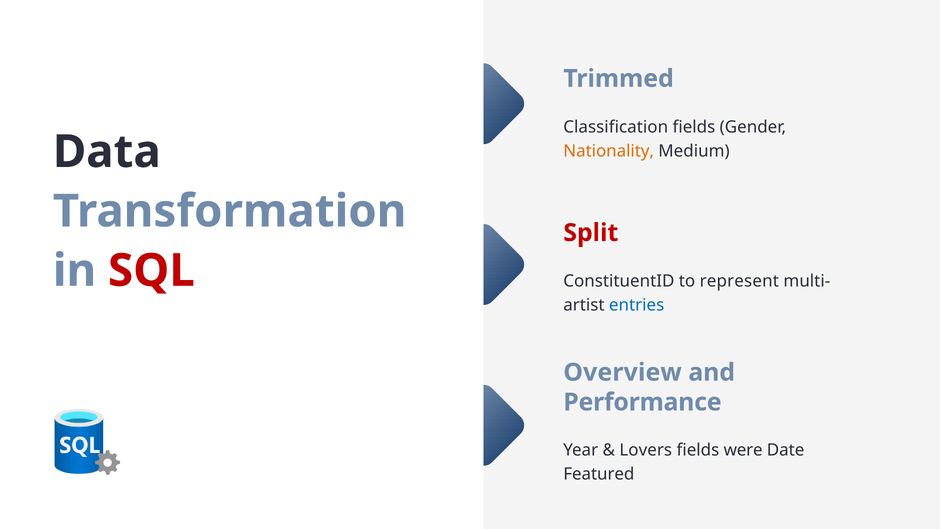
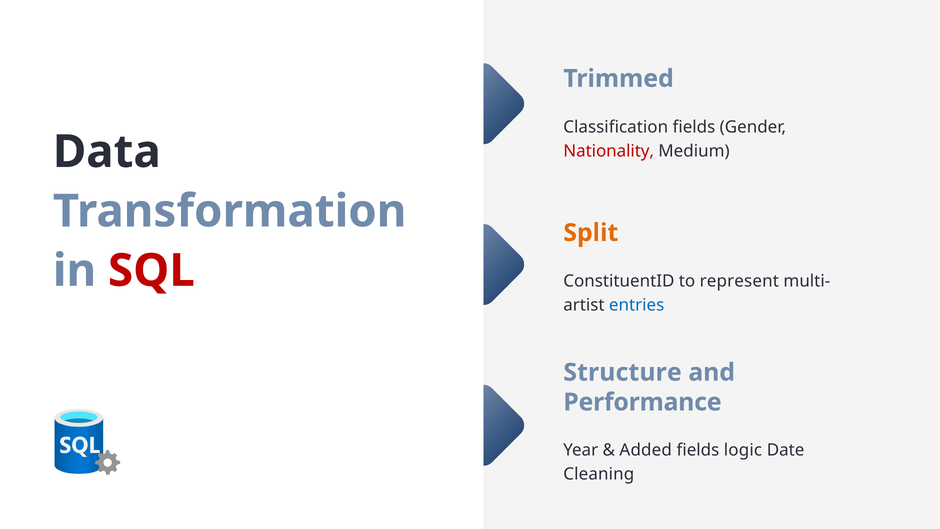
Nationality colour: orange -> red (609, 151)
Split colour: red -> orange (591, 233)
Overview: Overview -> Structure (623, 372)
Lovers: Lovers -> Added (646, 450)
were: were -> logic (743, 450)
Featured: Featured -> Cleaning (599, 474)
